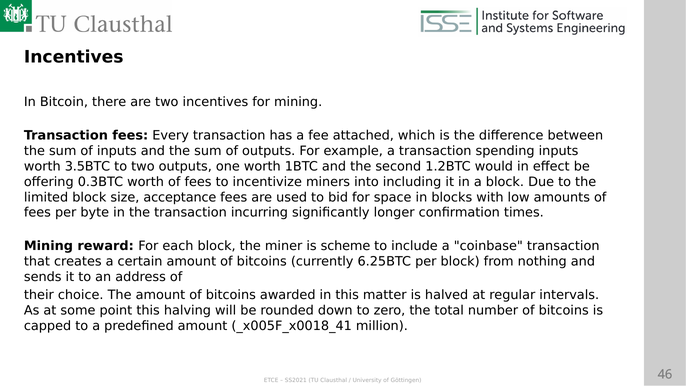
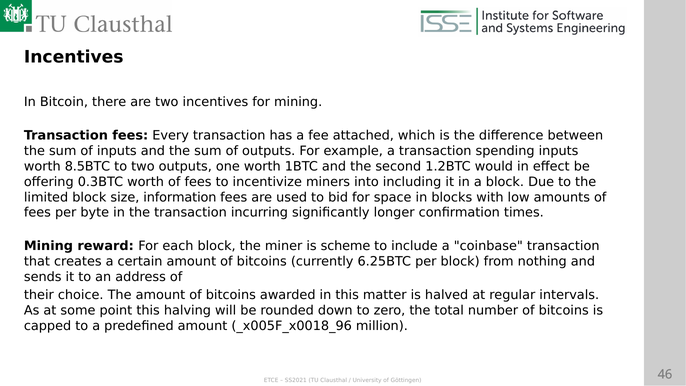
3.5BTC: 3.5BTC -> 8.5BTC (88, 166)
acceptance: acceptance -> information (180, 197)
_x005F_x0018_41: _x005F_x0018_41 -> _x005F_x0018_96 (292, 326)
